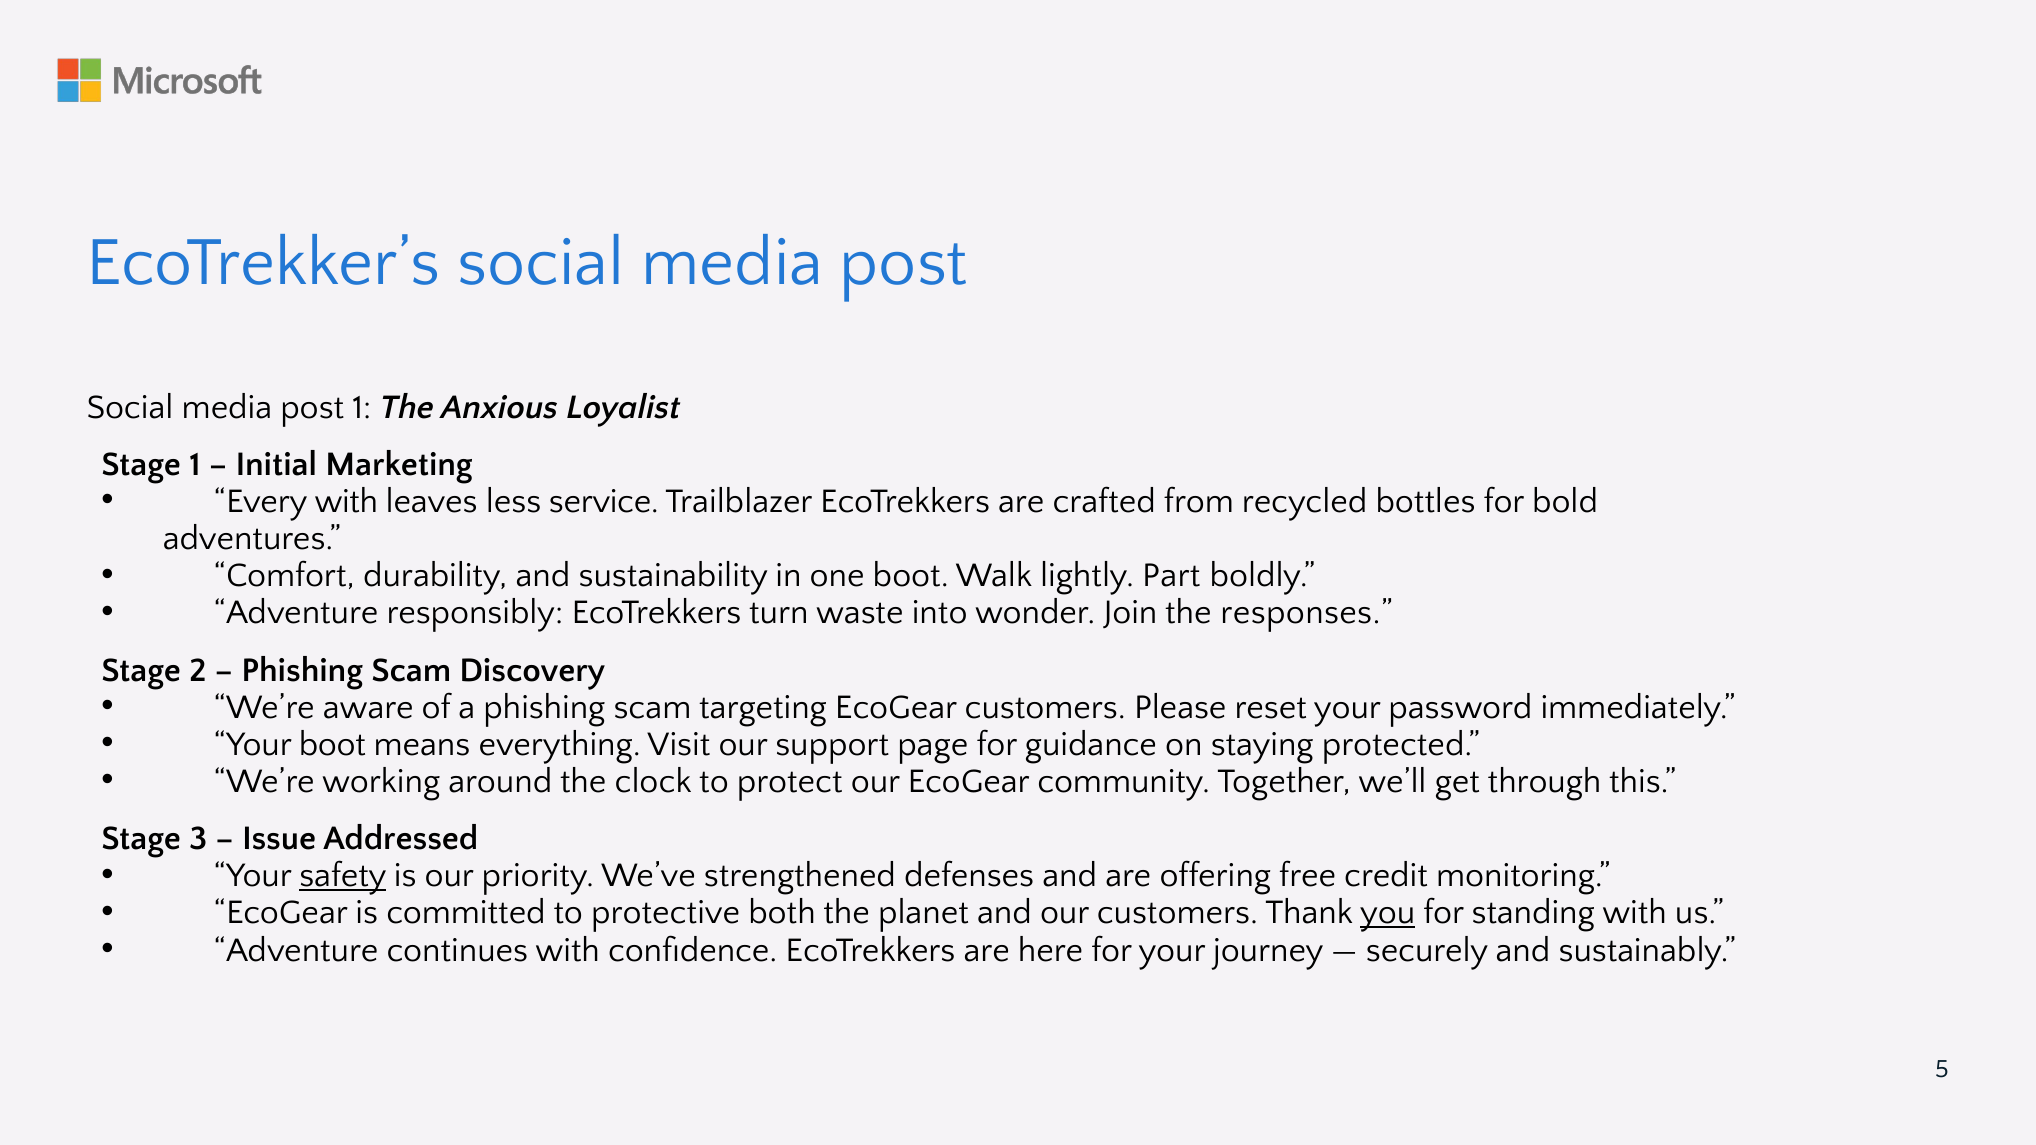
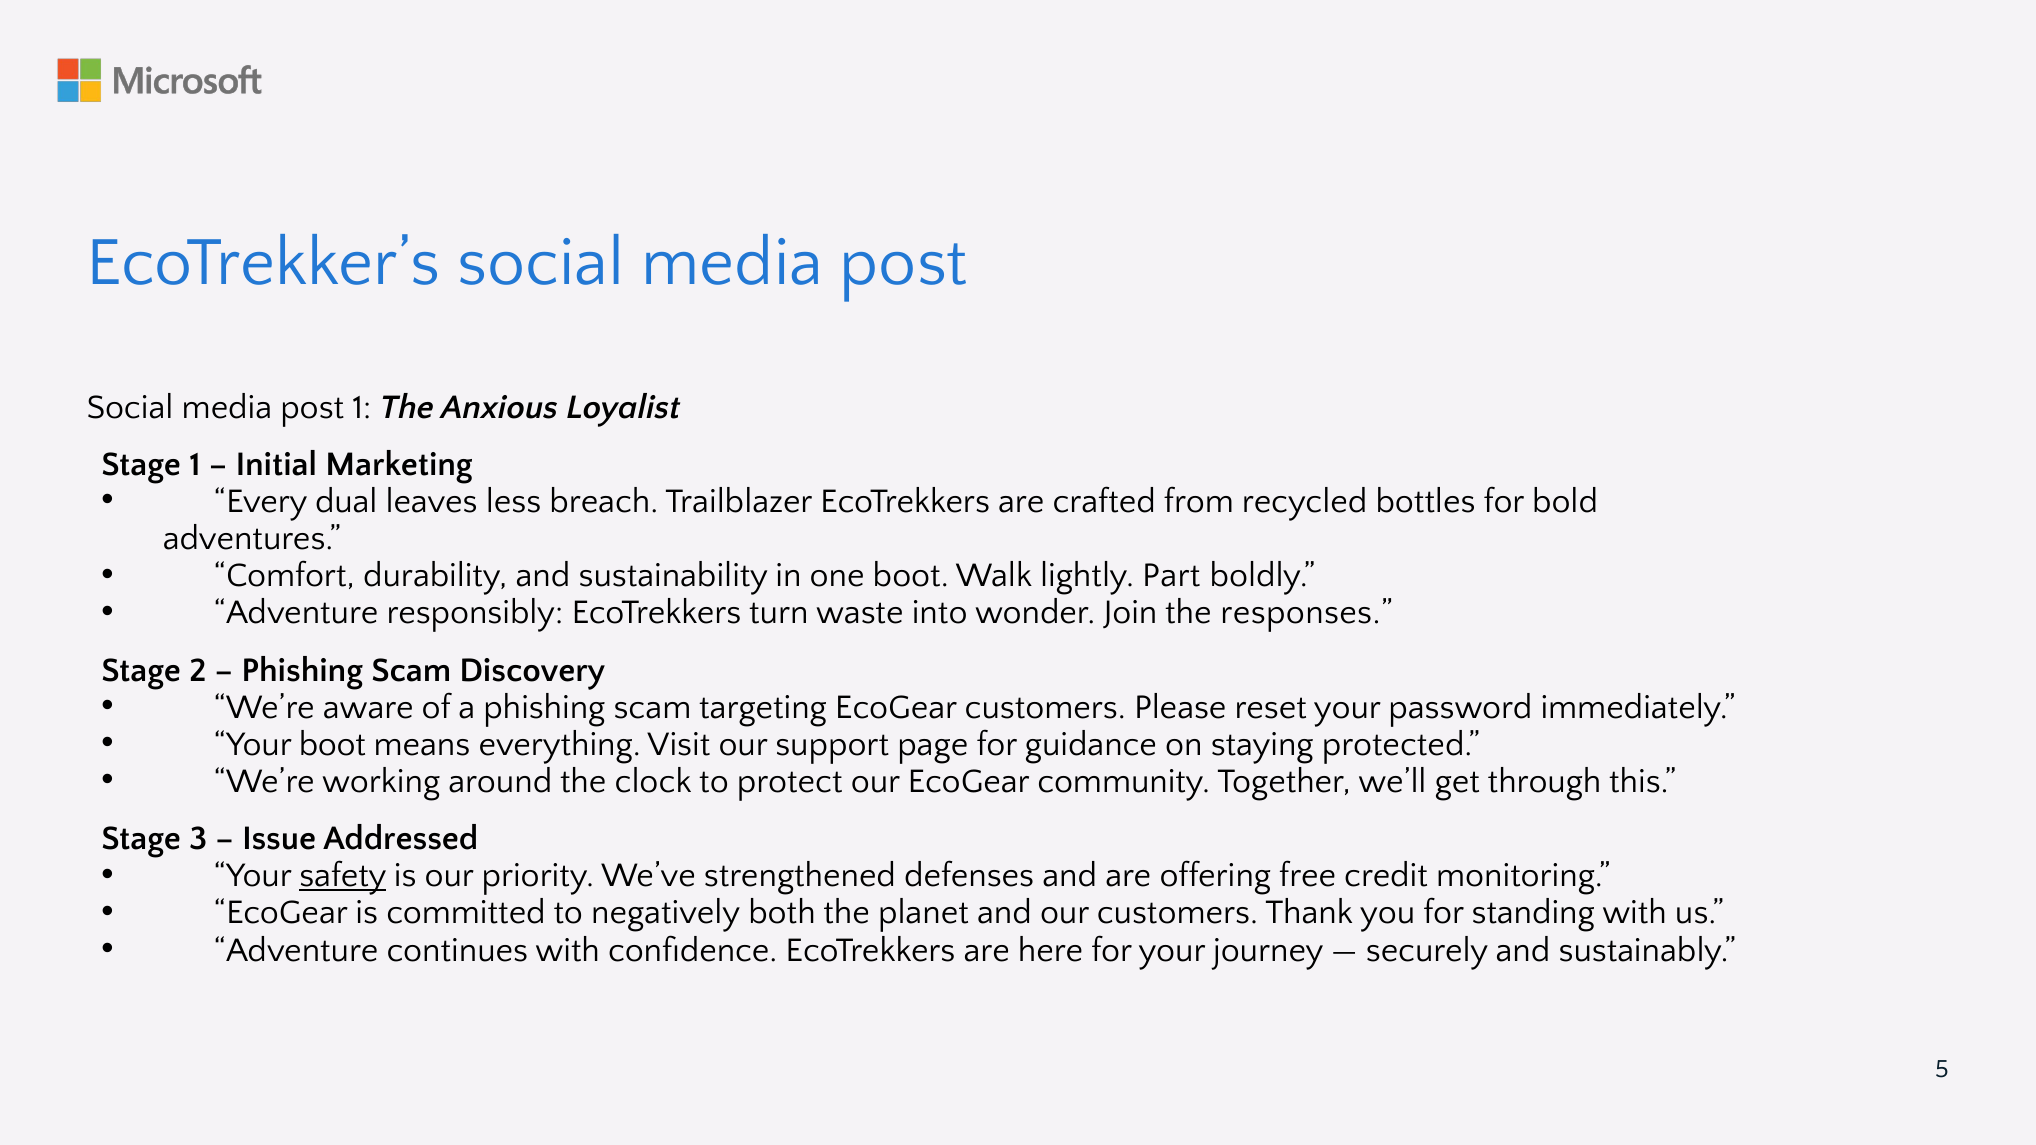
Every with: with -> dual (346, 501)
service: service -> breach (604, 501)
protective: protective -> negatively (666, 913)
you underline: present -> none (1388, 913)
